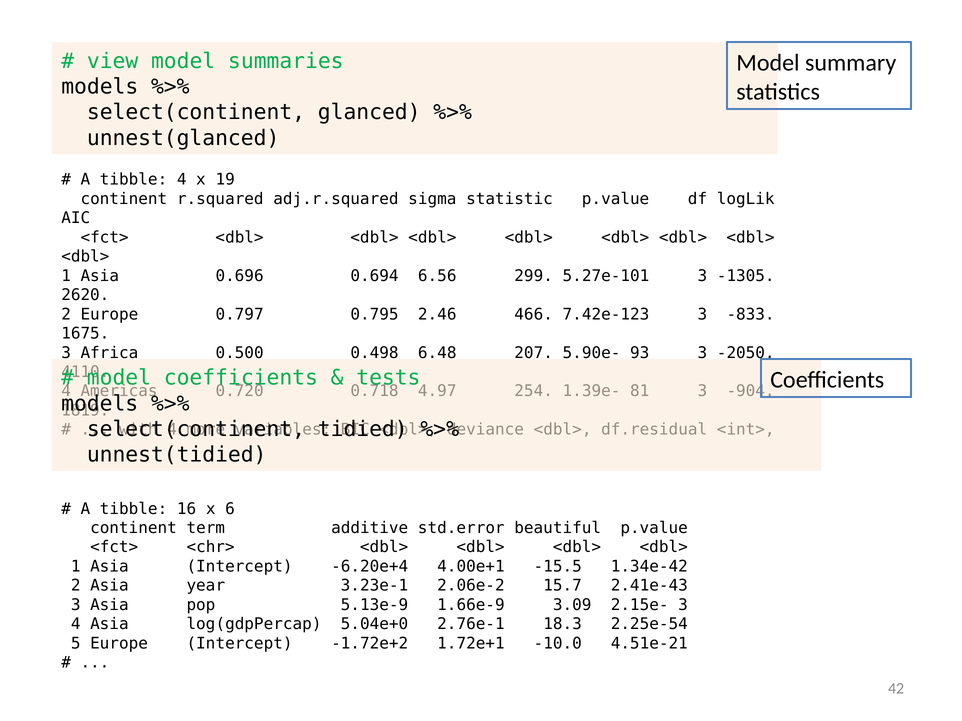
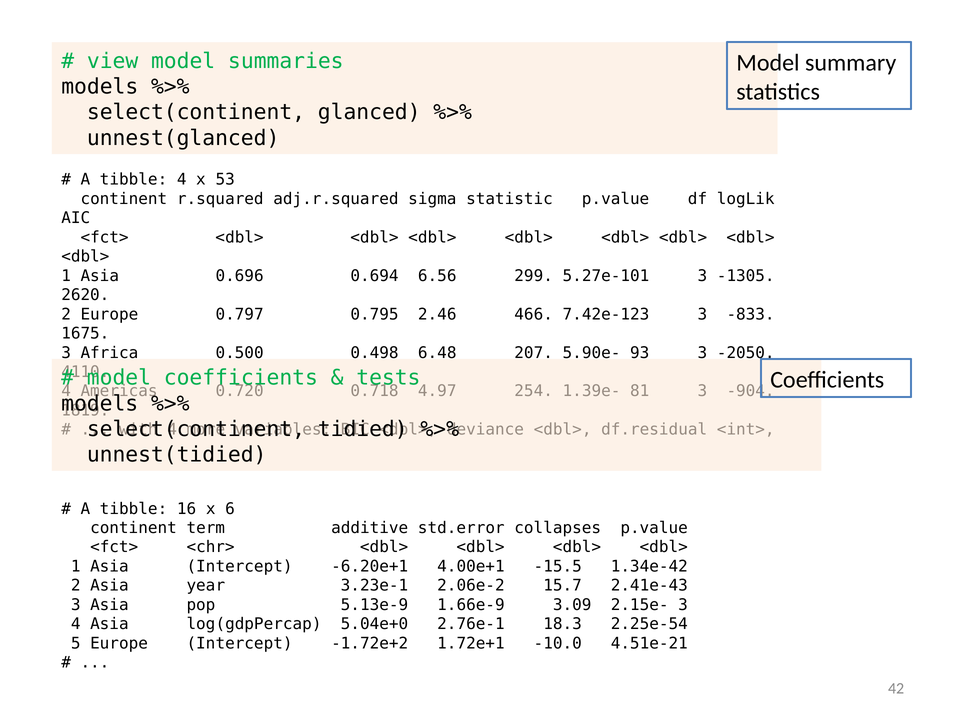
19: 19 -> 53 (225, 180)
beautiful: beautiful -> collapses (558, 528)
-6.20e+4: -6.20e+4 -> -6.20e+1 (370, 567)
